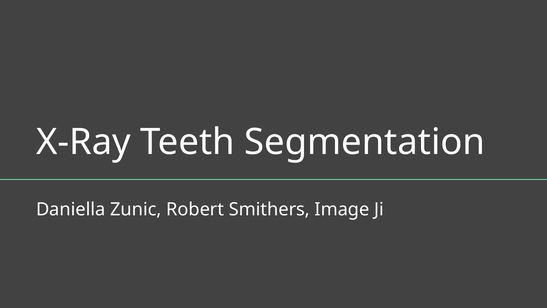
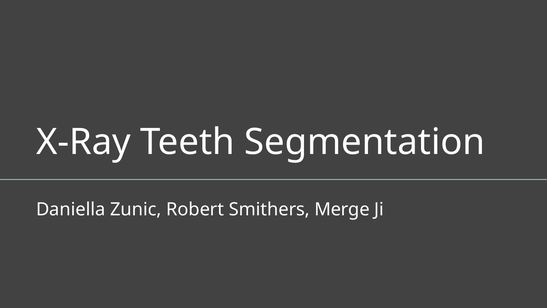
Image: Image -> Merge (342, 209)
